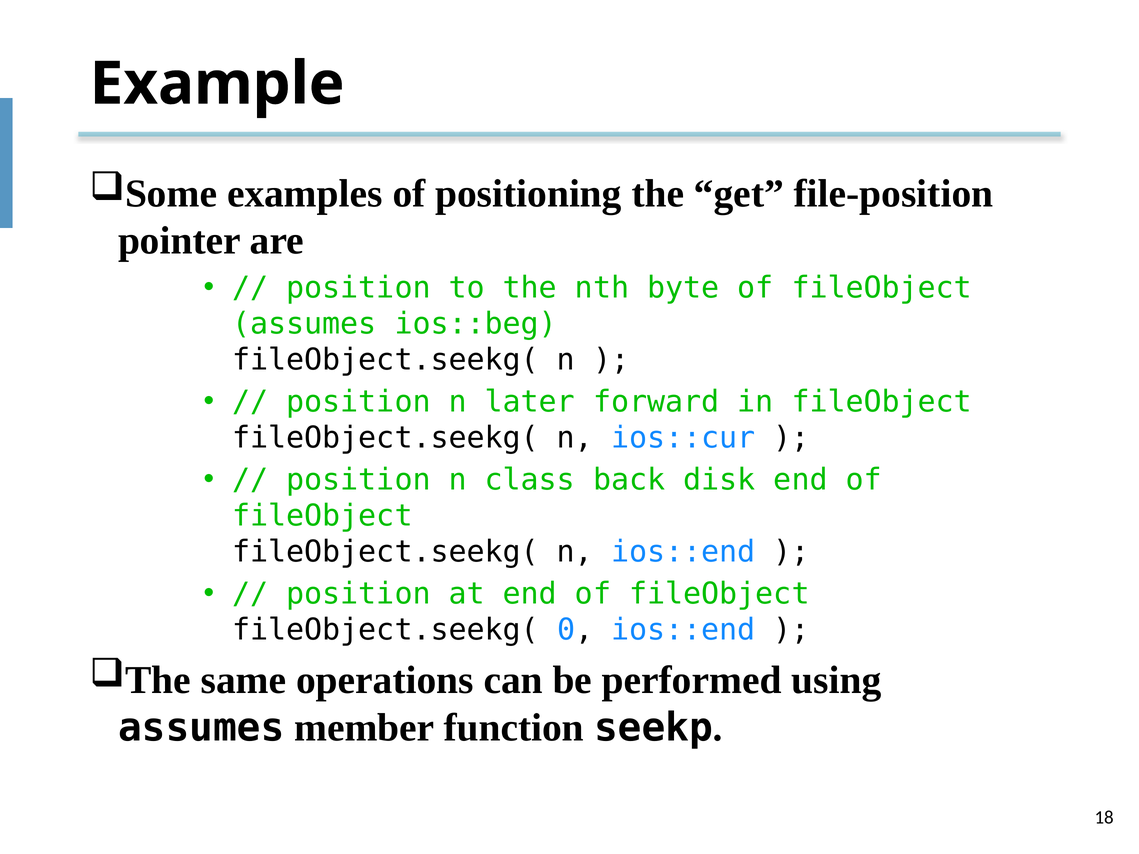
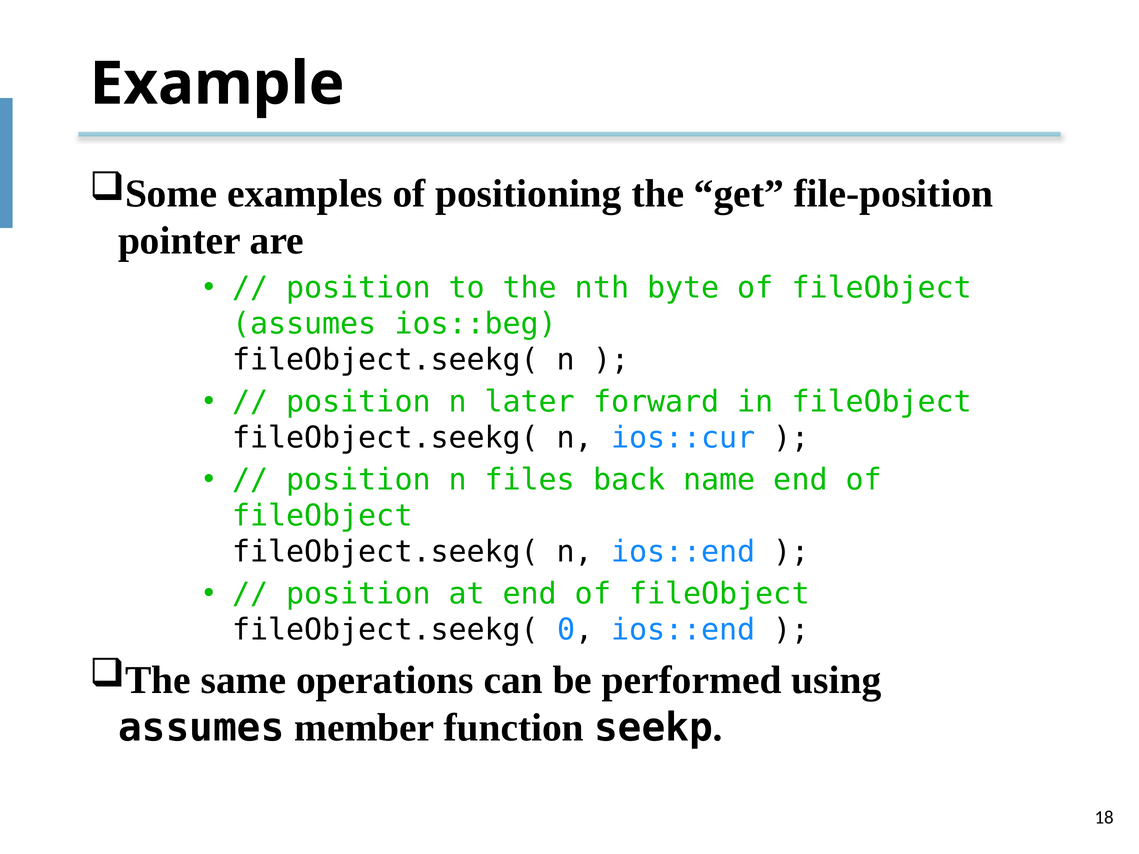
class: class -> files (530, 480)
disk: disk -> name (719, 480)
